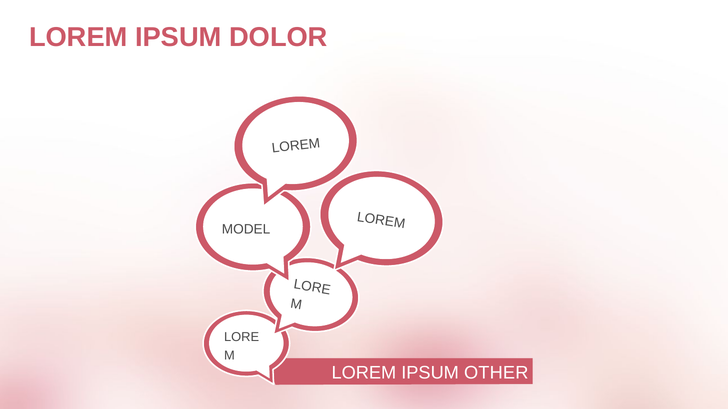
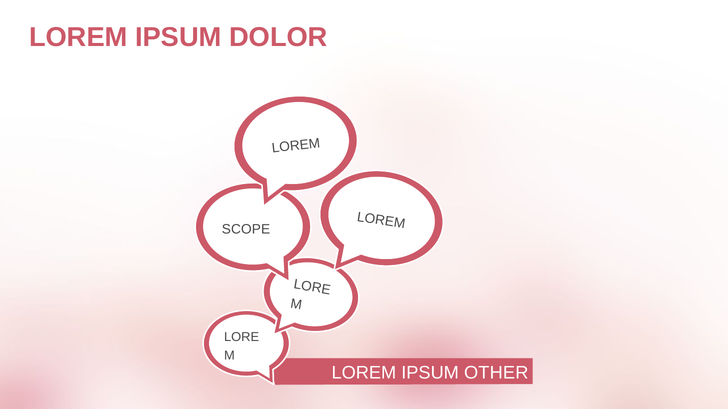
MODEL: MODEL -> SCOPE (246, 229)
